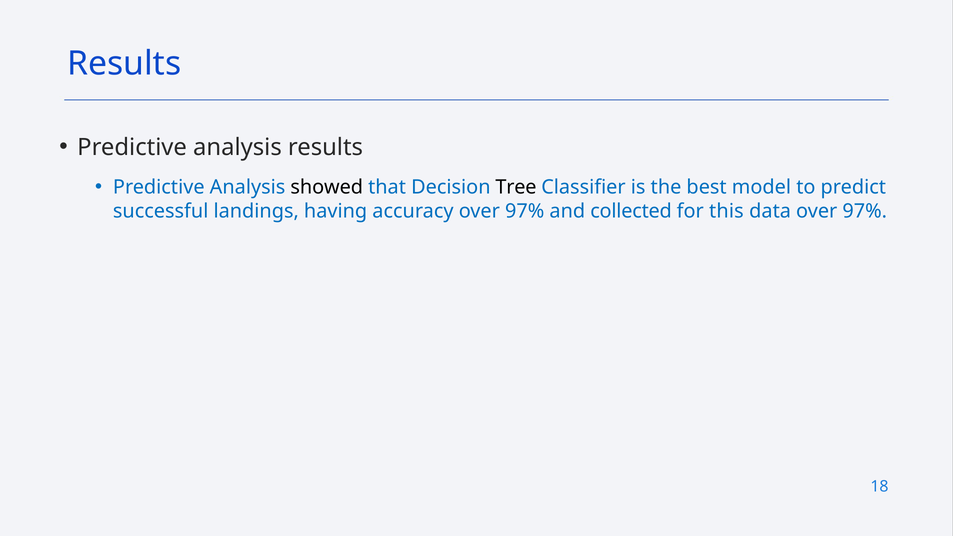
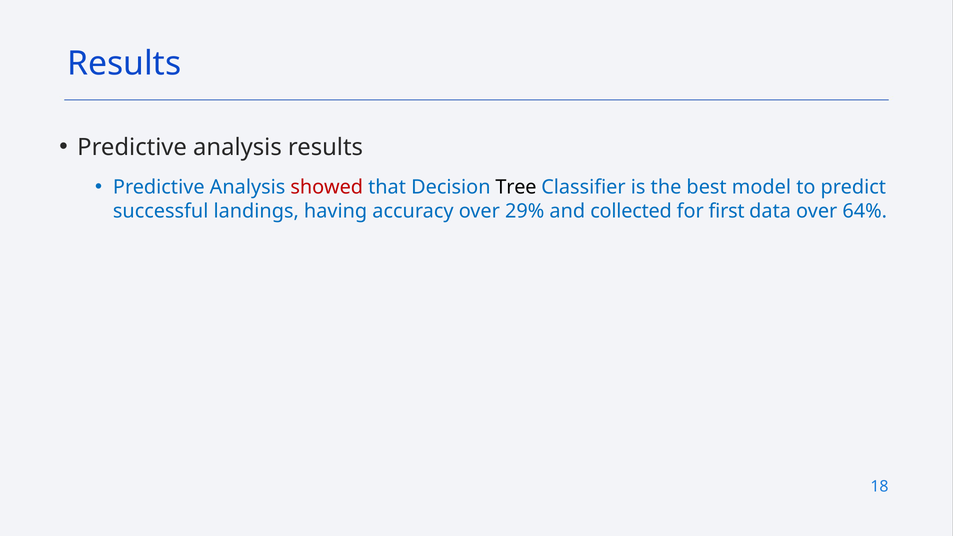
showed colour: black -> red (327, 187)
accuracy over 97%: 97% -> 29% (525, 211)
this: this -> first (727, 211)
data over 97%: 97% -> 64% (865, 211)
